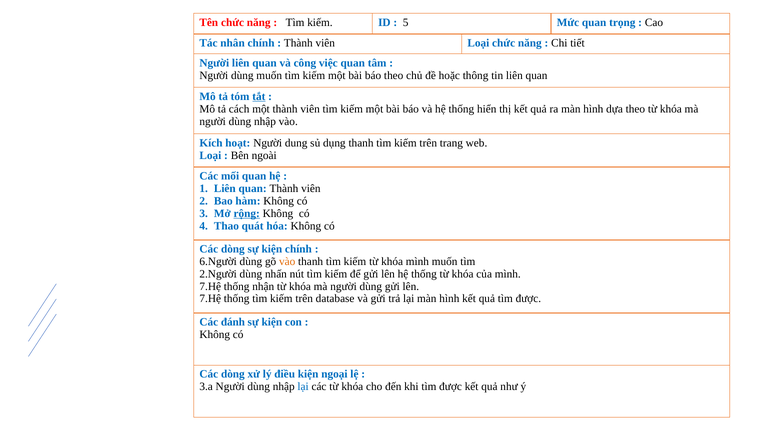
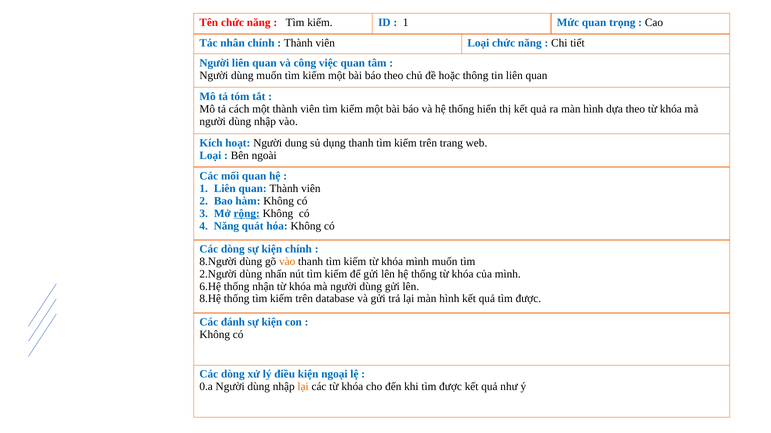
5: 5 -> 1 (406, 22)
tắt underline: present -> none (259, 97)
Thao: Thao -> Năng (226, 226)
6.Người: 6.Người -> 8.Người (218, 262)
7.Hệ: 7.Hệ -> 6.Hệ (210, 287)
7.Hệ: 7.Hệ -> 8.Hệ (210, 299)
3.a: 3.a -> 0.a (206, 387)
lại colour: blue -> orange (303, 387)
